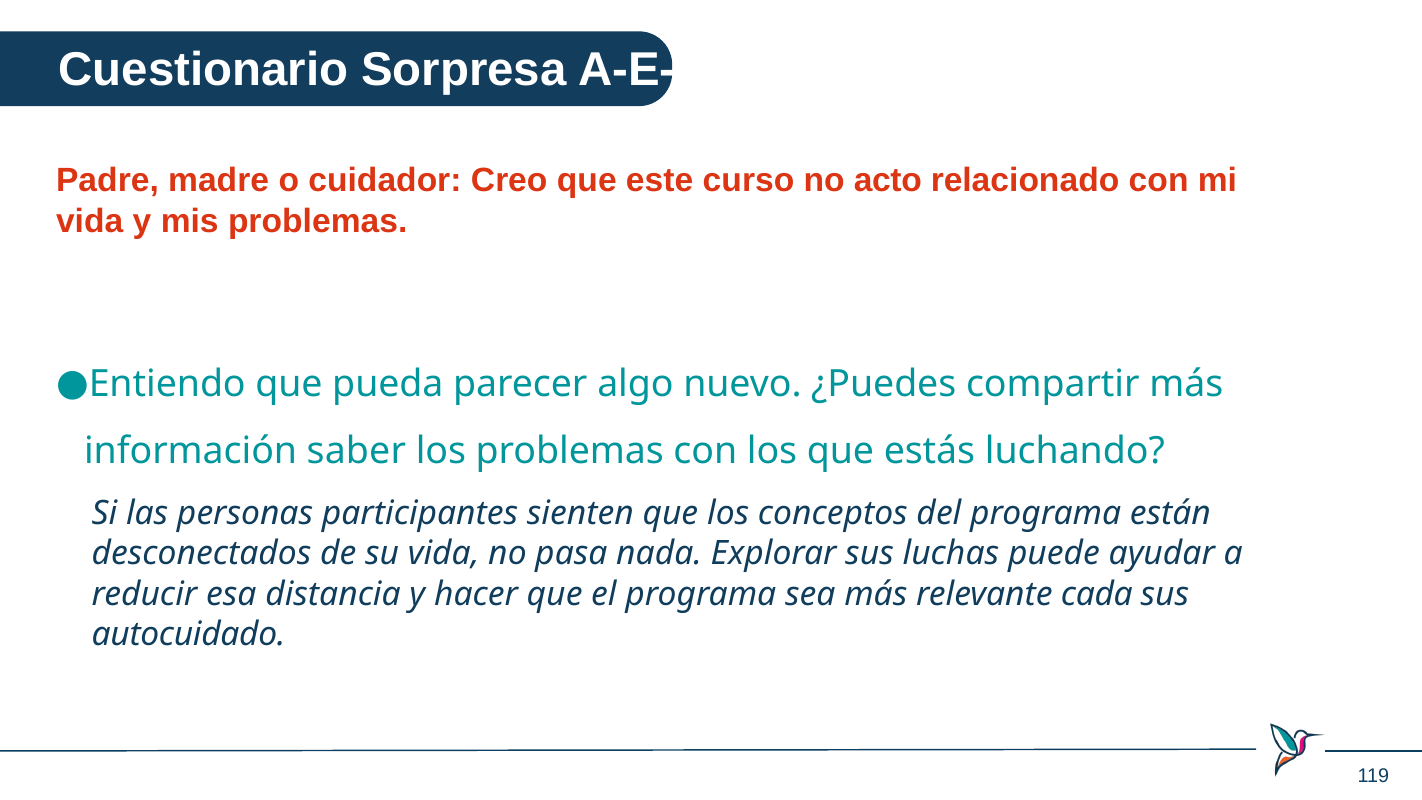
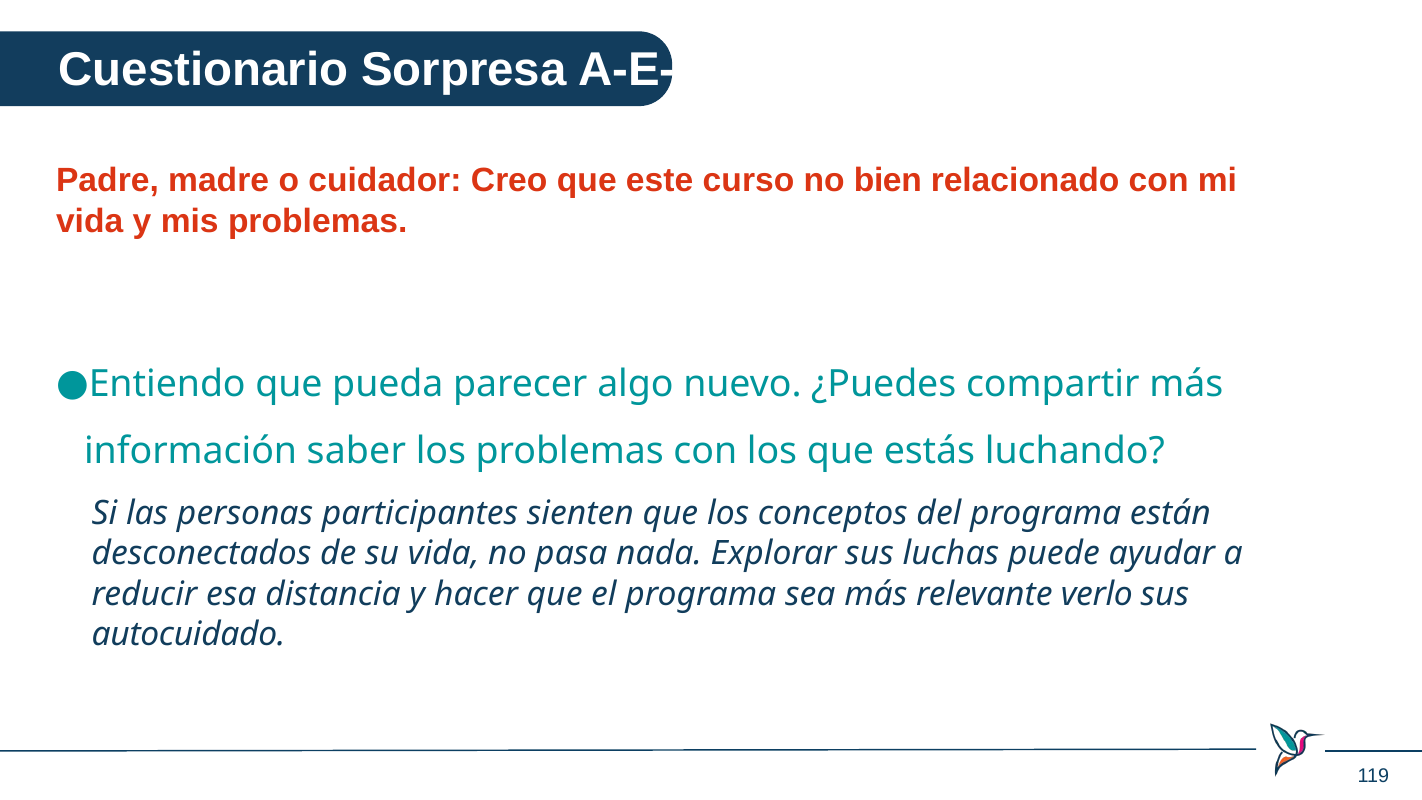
acto: acto -> bien (888, 181)
cada: cada -> verlo (1097, 594)
